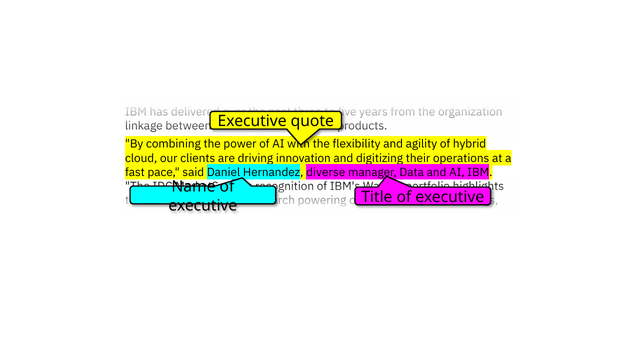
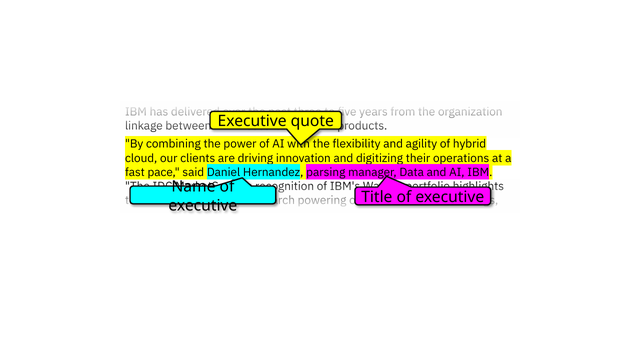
diverse: diverse -> parsing (326, 172)
